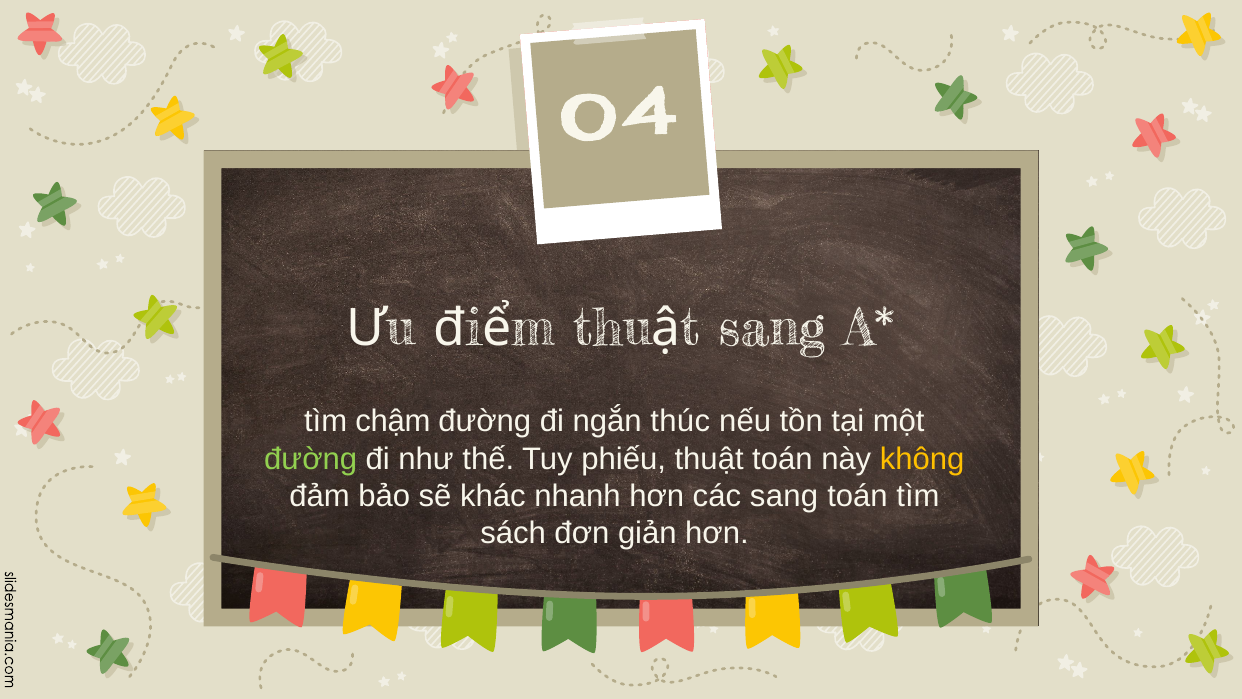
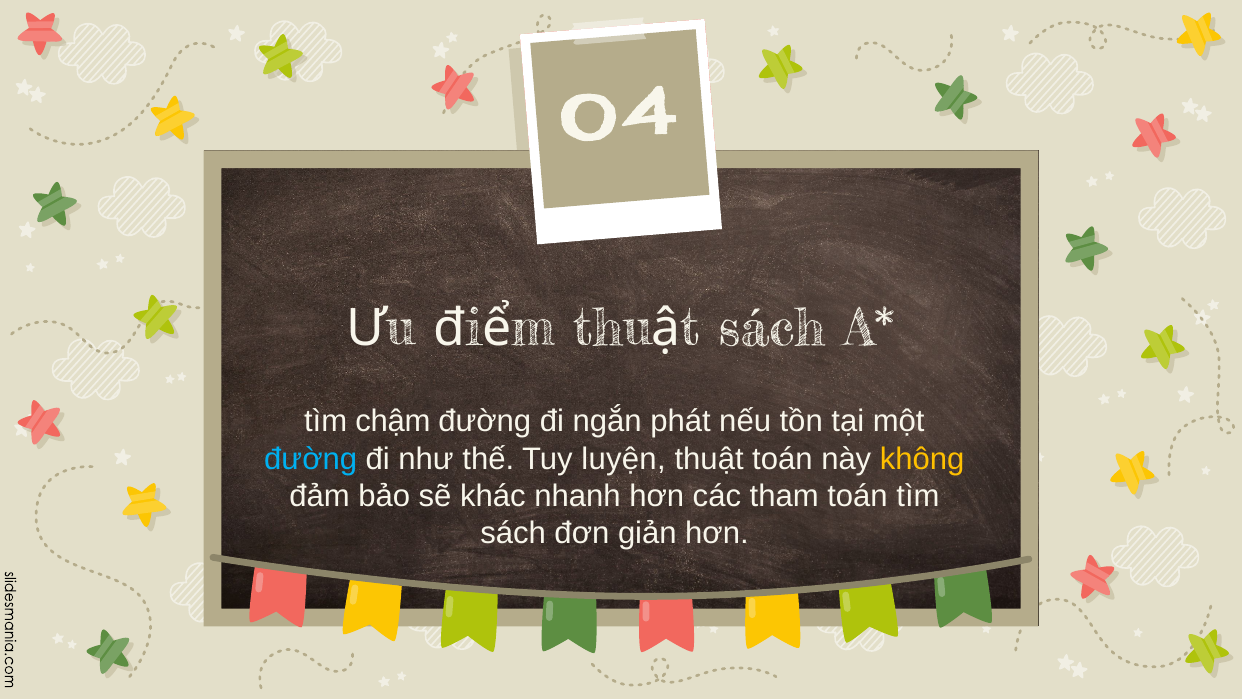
sang: sang -> sách (772, 328)
thúc: thúc -> phát (680, 421)
đường colour: light green -> light blue (311, 459)
phiếu: phiếu -> luyện (624, 459)
các sang: sang -> tham (784, 496)
